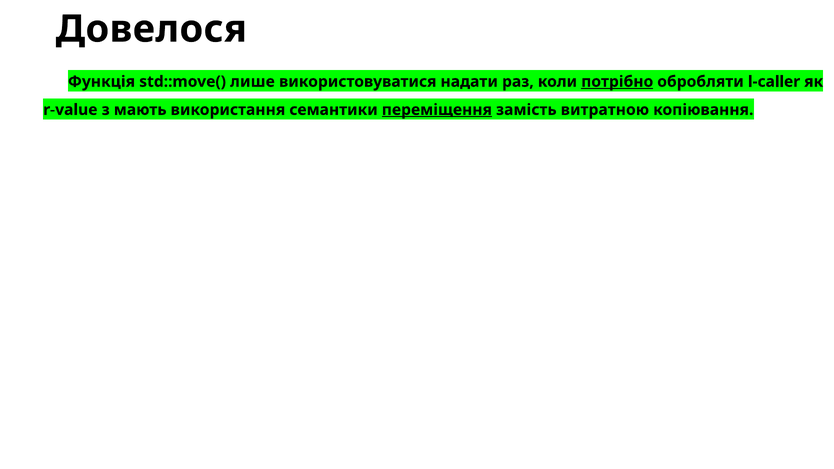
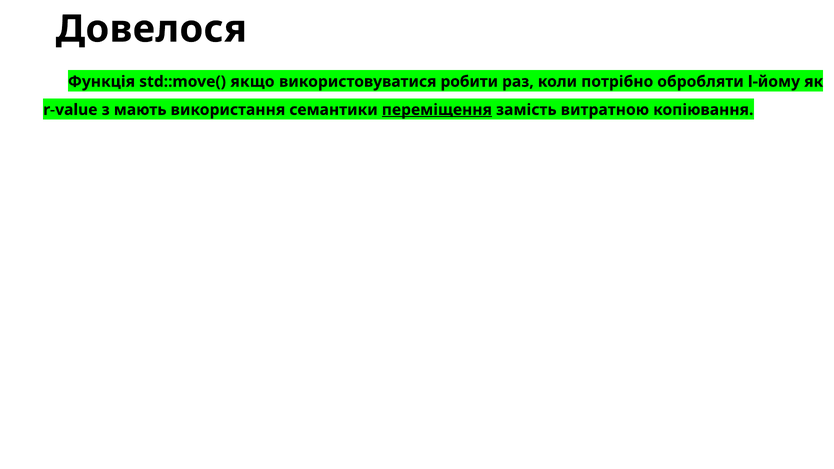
лише: лише -> якщо (252, 82)
надати: надати -> робити (469, 82)
потрібно underline: present -> none (617, 82)
l-caller: l-caller -> l-йому (774, 82)
